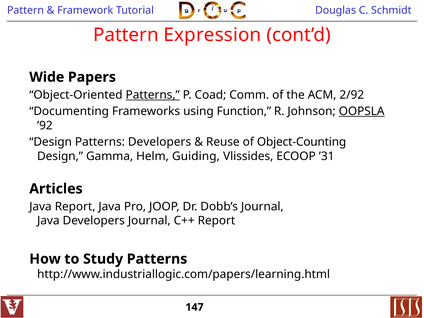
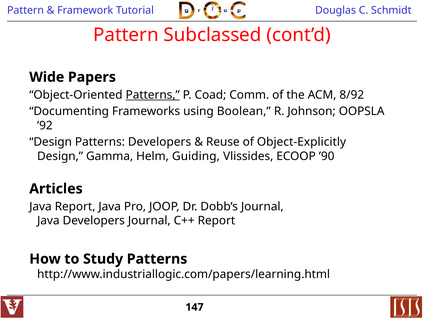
Expression: Expression -> Subclassed (213, 35)
2/92: 2/92 -> 8/92 (352, 95)
Function: Function -> Boolean (244, 111)
OOPSLA underline: present -> none (362, 111)
Object-Counting: Object-Counting -> Object-Explicitly (302, 142)
’31: ’31 -> ’90 (327, 156)
